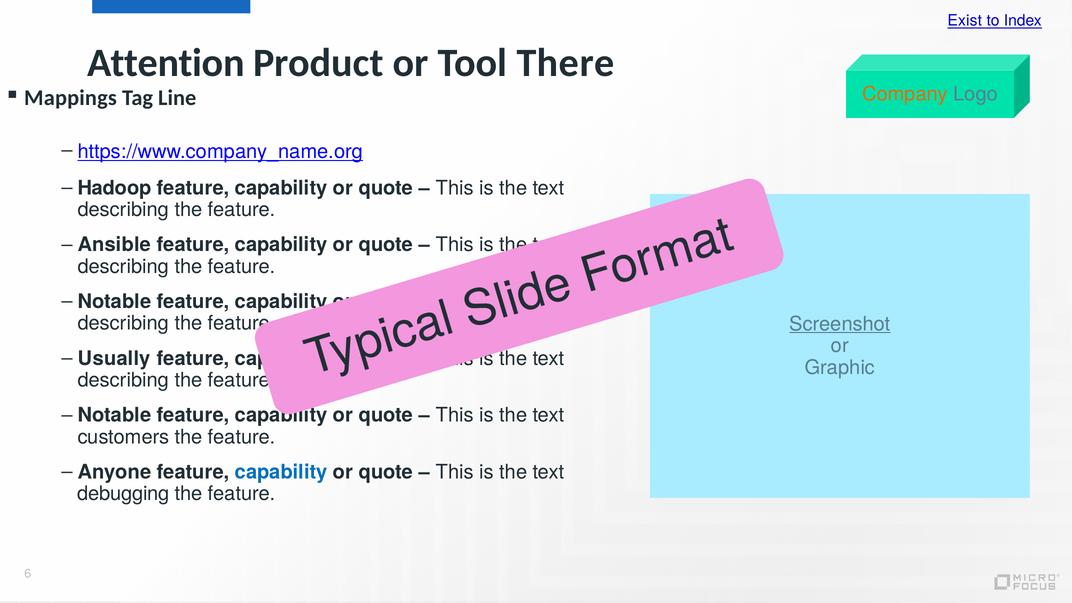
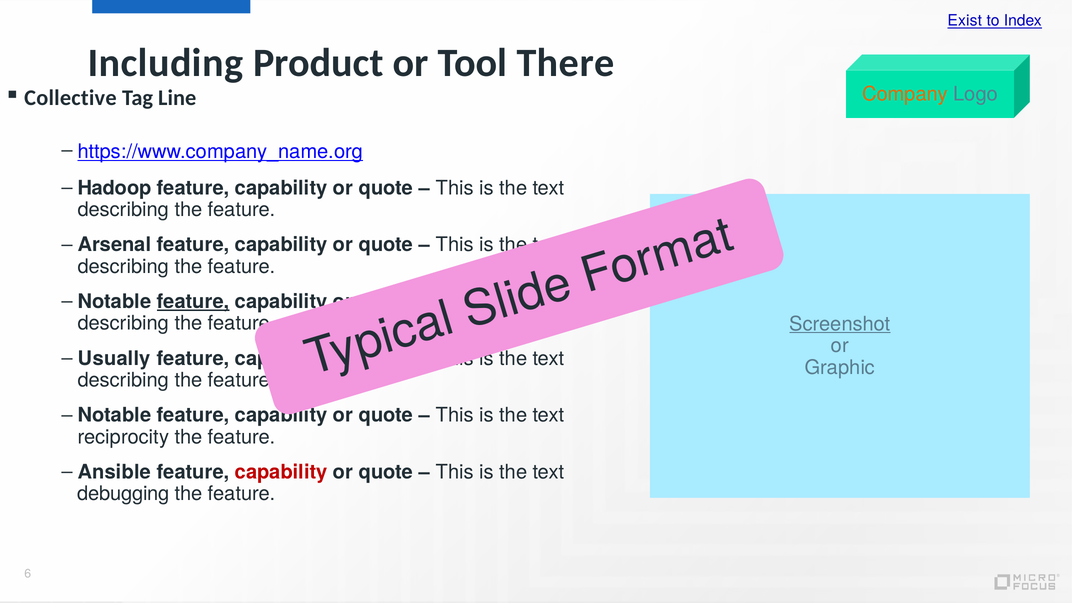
Attention: Attention -> Including (165, 63)
Mappings: Mappings -> Collective (70, 98)
Ansible: Ansible -> Arsenal (114, 245)
feature underline: none -> present (193, 302)
customers: customers -> reciprocity (123, 437)
Anyone: Anyone -> Ansible (114, 472)
capability colour: blue -> red (281, 472)
